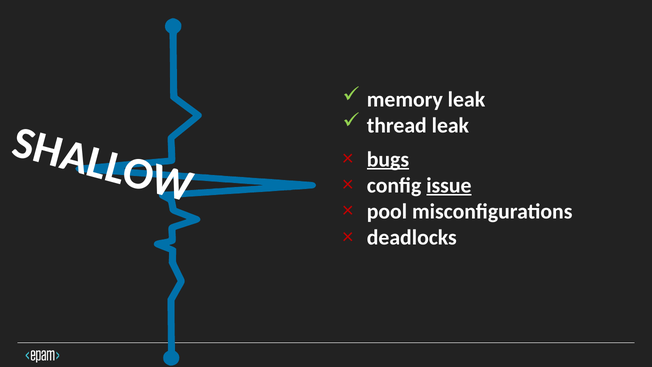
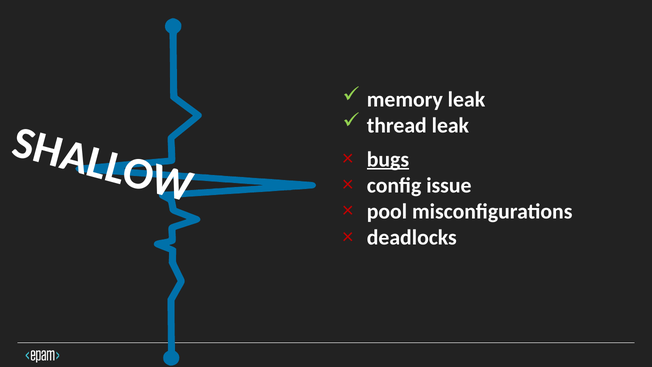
issue underline: present -> none (449, 185)
